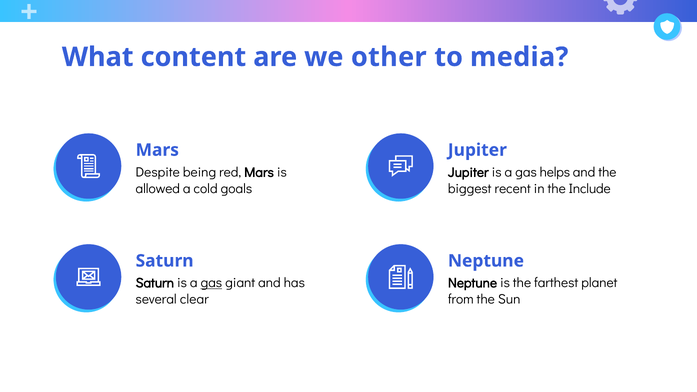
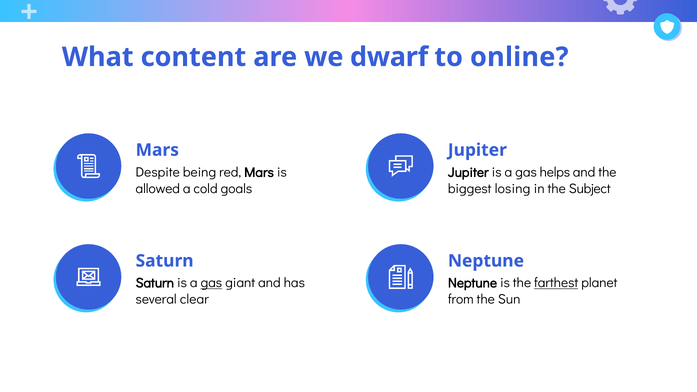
other: other -> dwarf (389, 57)
media: media -> online (519, 57)
recent: recent -> losing (513, 189)
Include: Include -> Subject (590, 189)
farthest underline: none -> present (556, 283)
